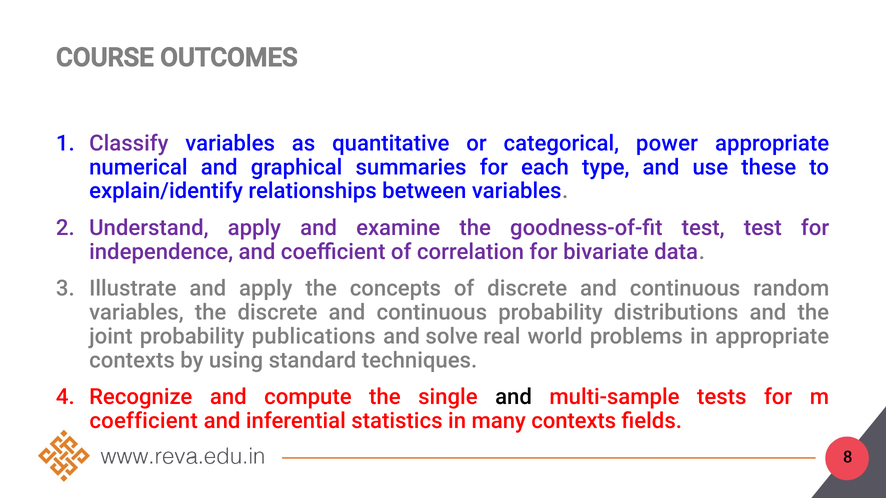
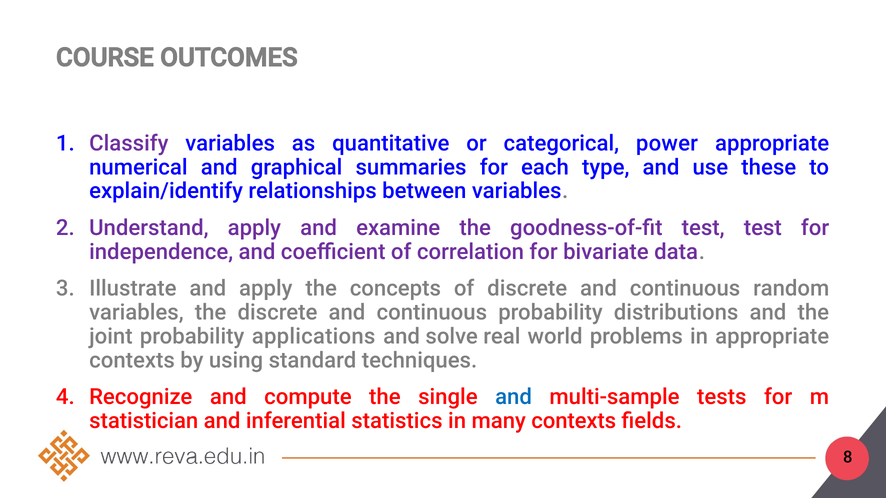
publications: publications -> applications (314, 337)
and colour: black -> blue (514, 397)
coefficient: coefficient -> statistician (144, 421)
